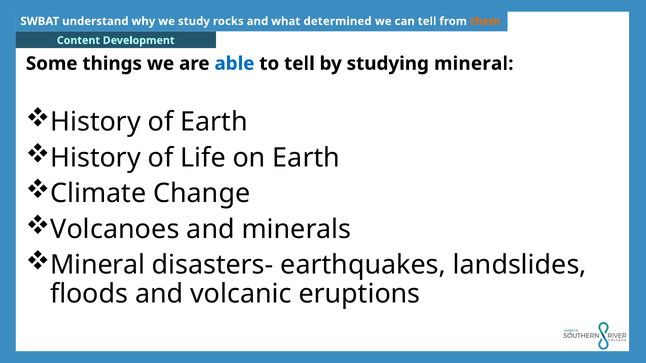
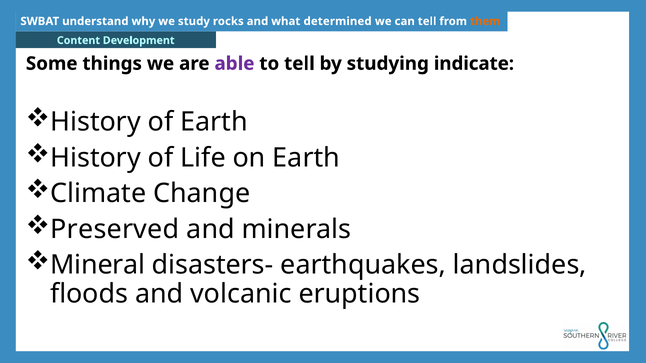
able colour: blue -> purple (234, 64)
studying mineral: mineral -> indicate (474, 64)
Volcanoes: Volcanoes -> Preserved (115, 230)
